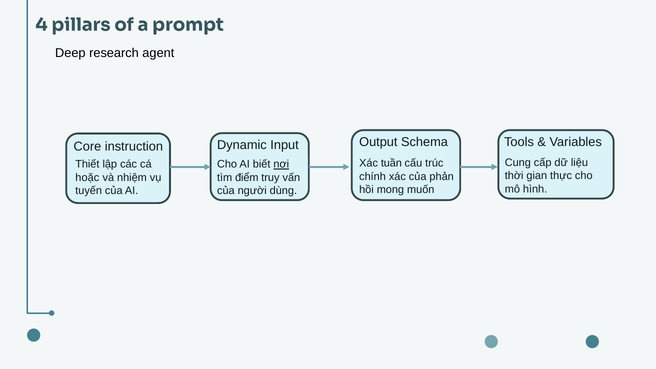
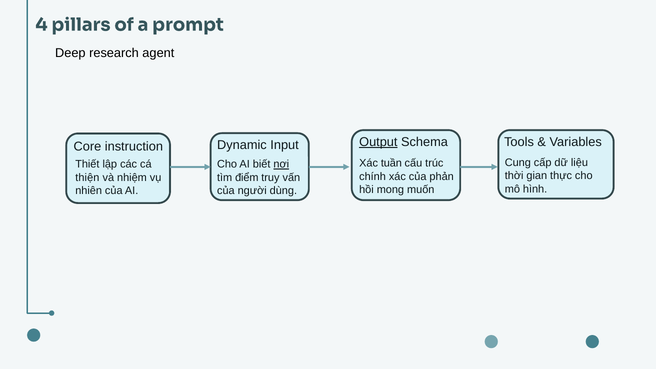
Output underline: none -> present (378, 142)
hoặc: hoặc -> thiện (87, 177)
tuyến: tuyến -> nhiên (89, 191)
